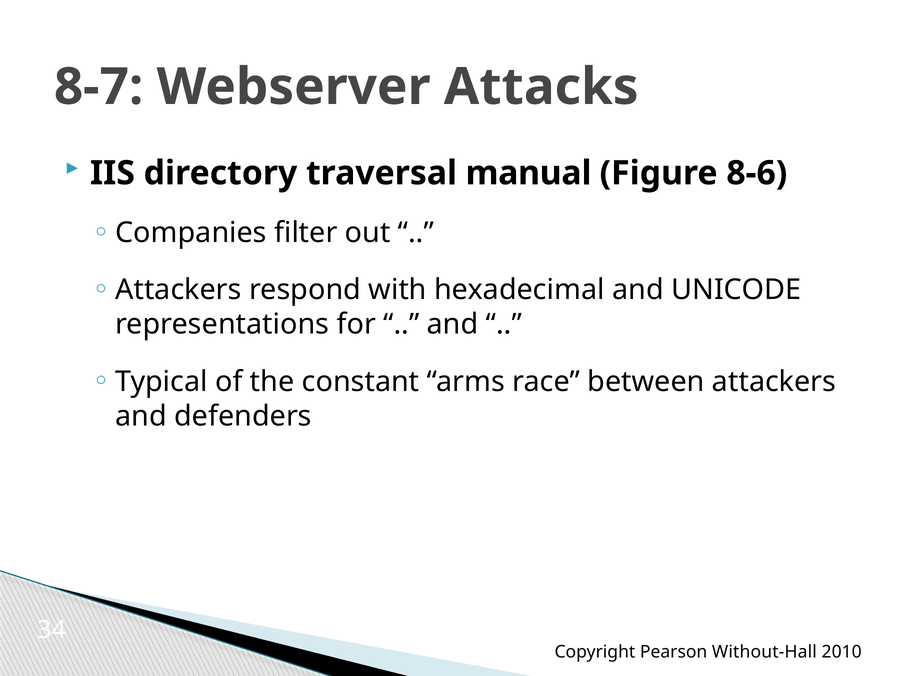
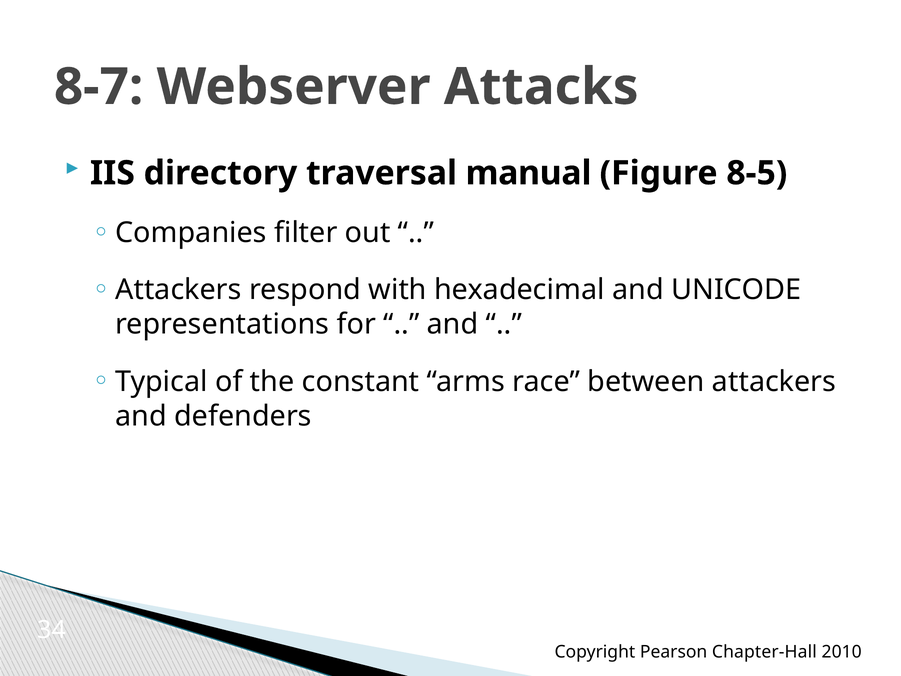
8-6: 8-6 -> 8-5 (757, 173)
Without-Hall: Without-Hall -> Chapter-Hall (764, 652)
